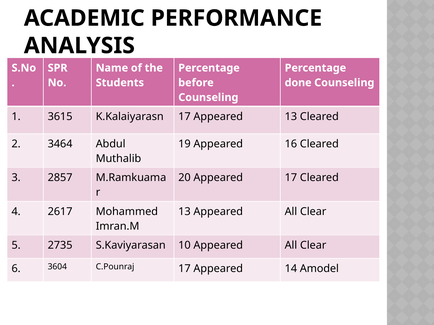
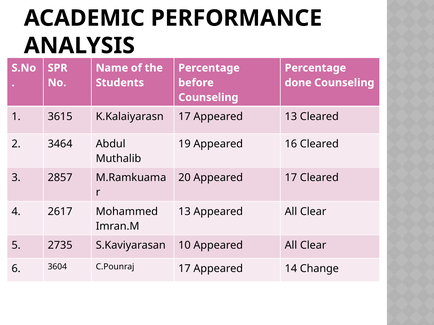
Amodel: Amodel -> Change (319, 269)
